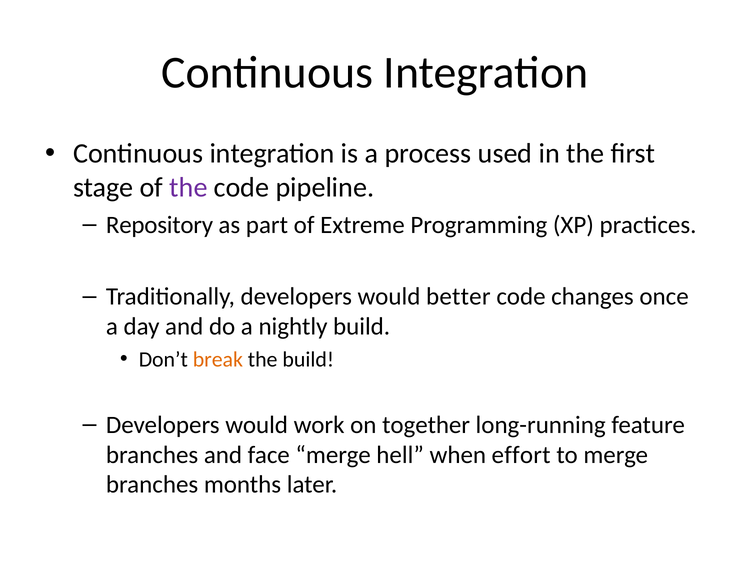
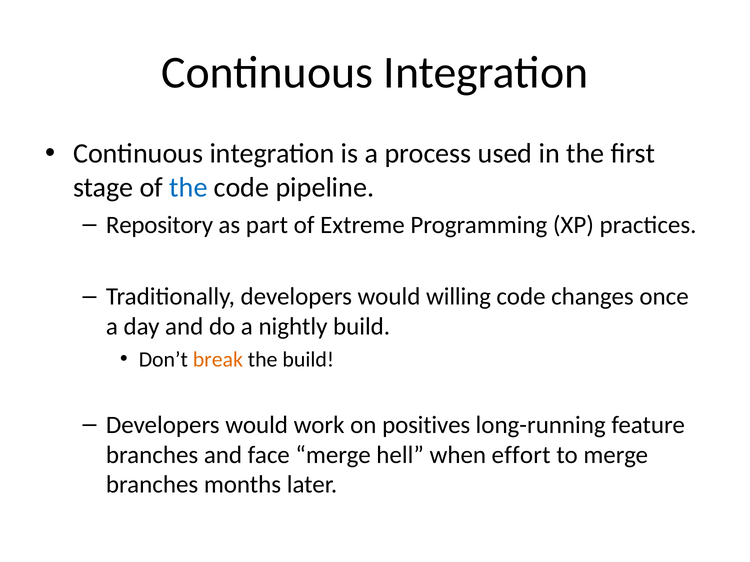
the colour: purple -> blue (188, 188)
better: better -> willing (459, 297)
together: together -> positives (426, 425)
